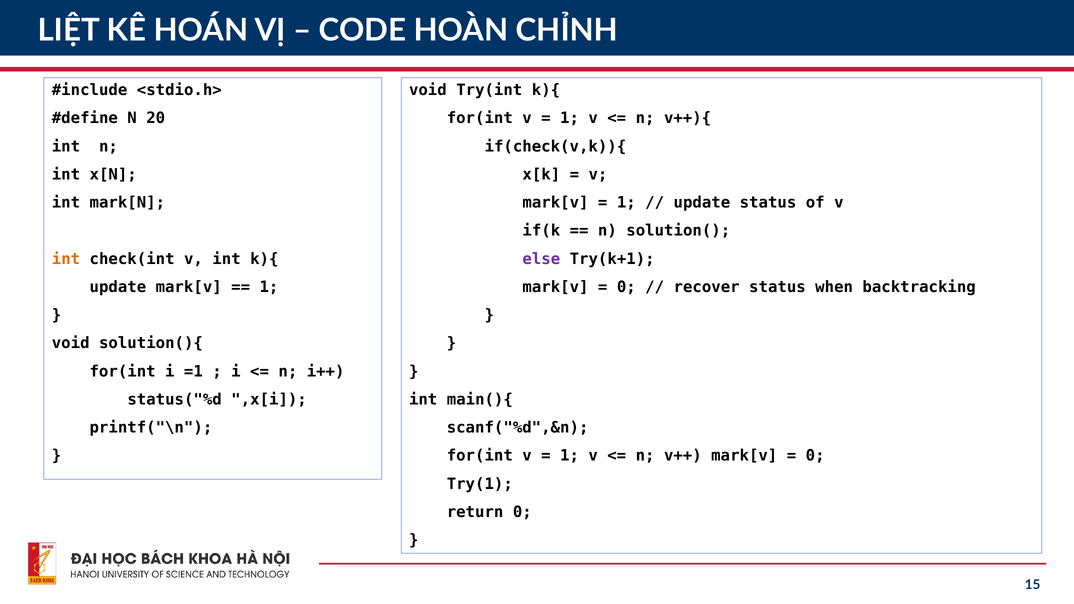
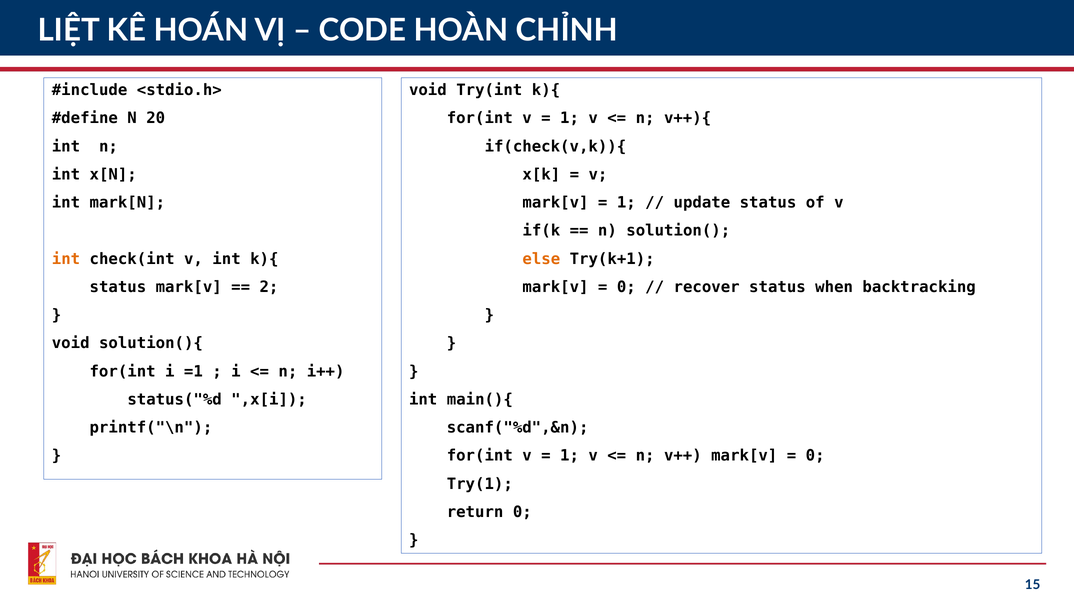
else colour: purple -> orange (541, 259)
update: update -> status (118, 287)
1: 1 -> 2 (269, 287)
